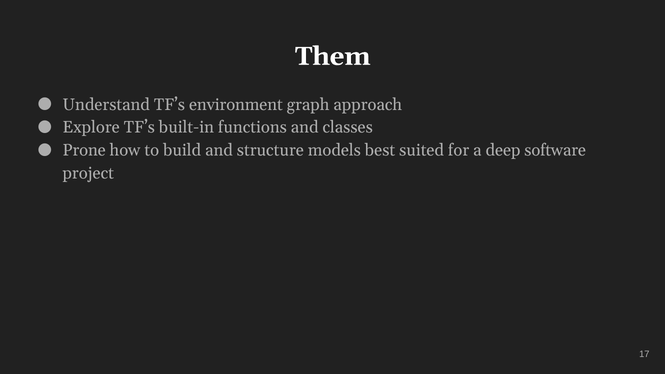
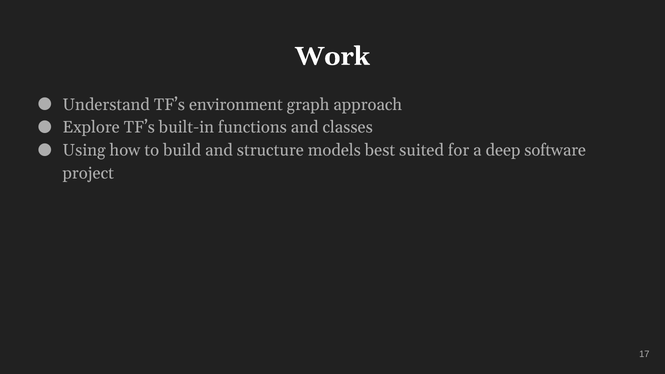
Them: Them -> Work (333, 56)
Prone: Prone -> Using (84, 150)
